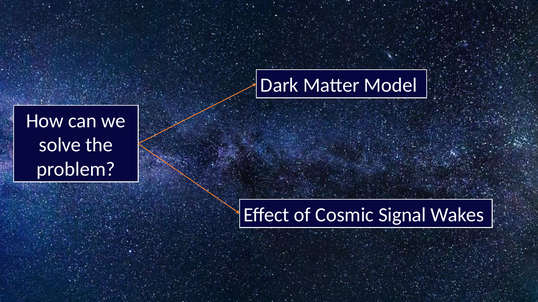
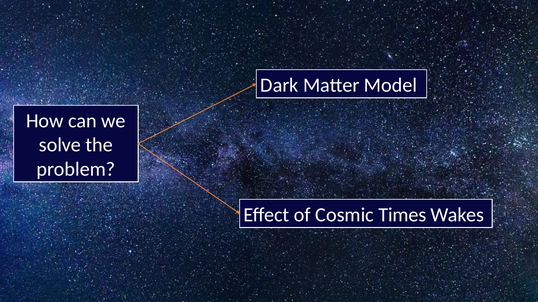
Signal: Signal -> Times (402, 215)
